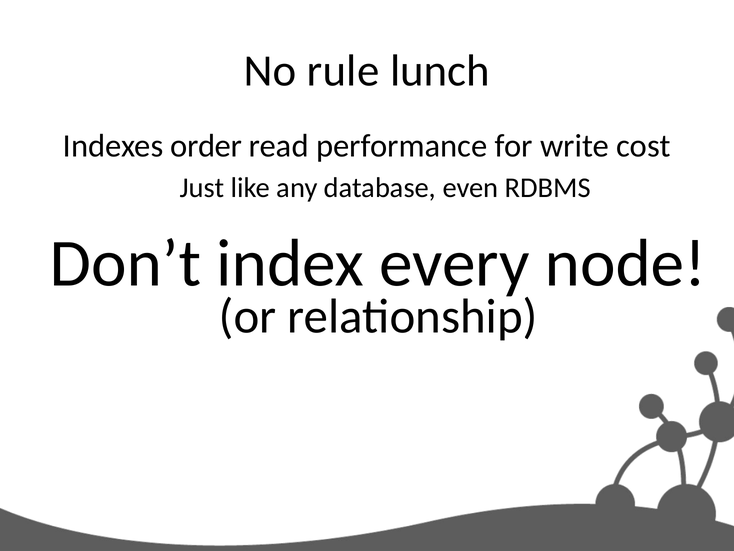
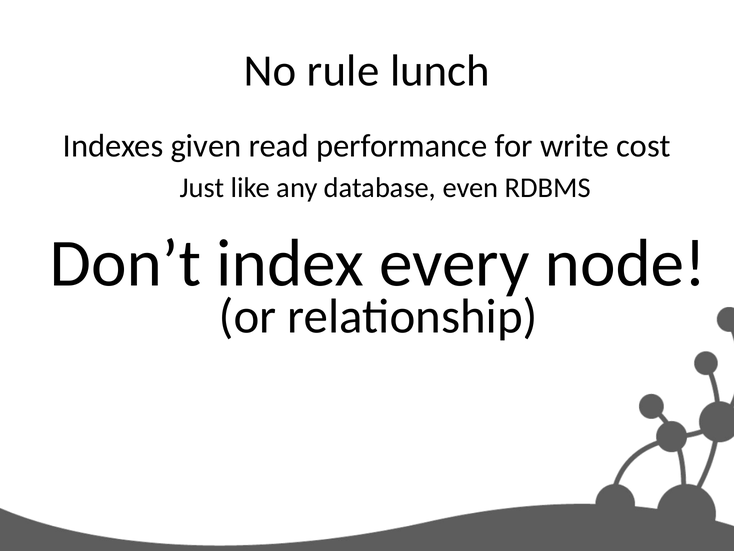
order: order -> given (206, 146)
